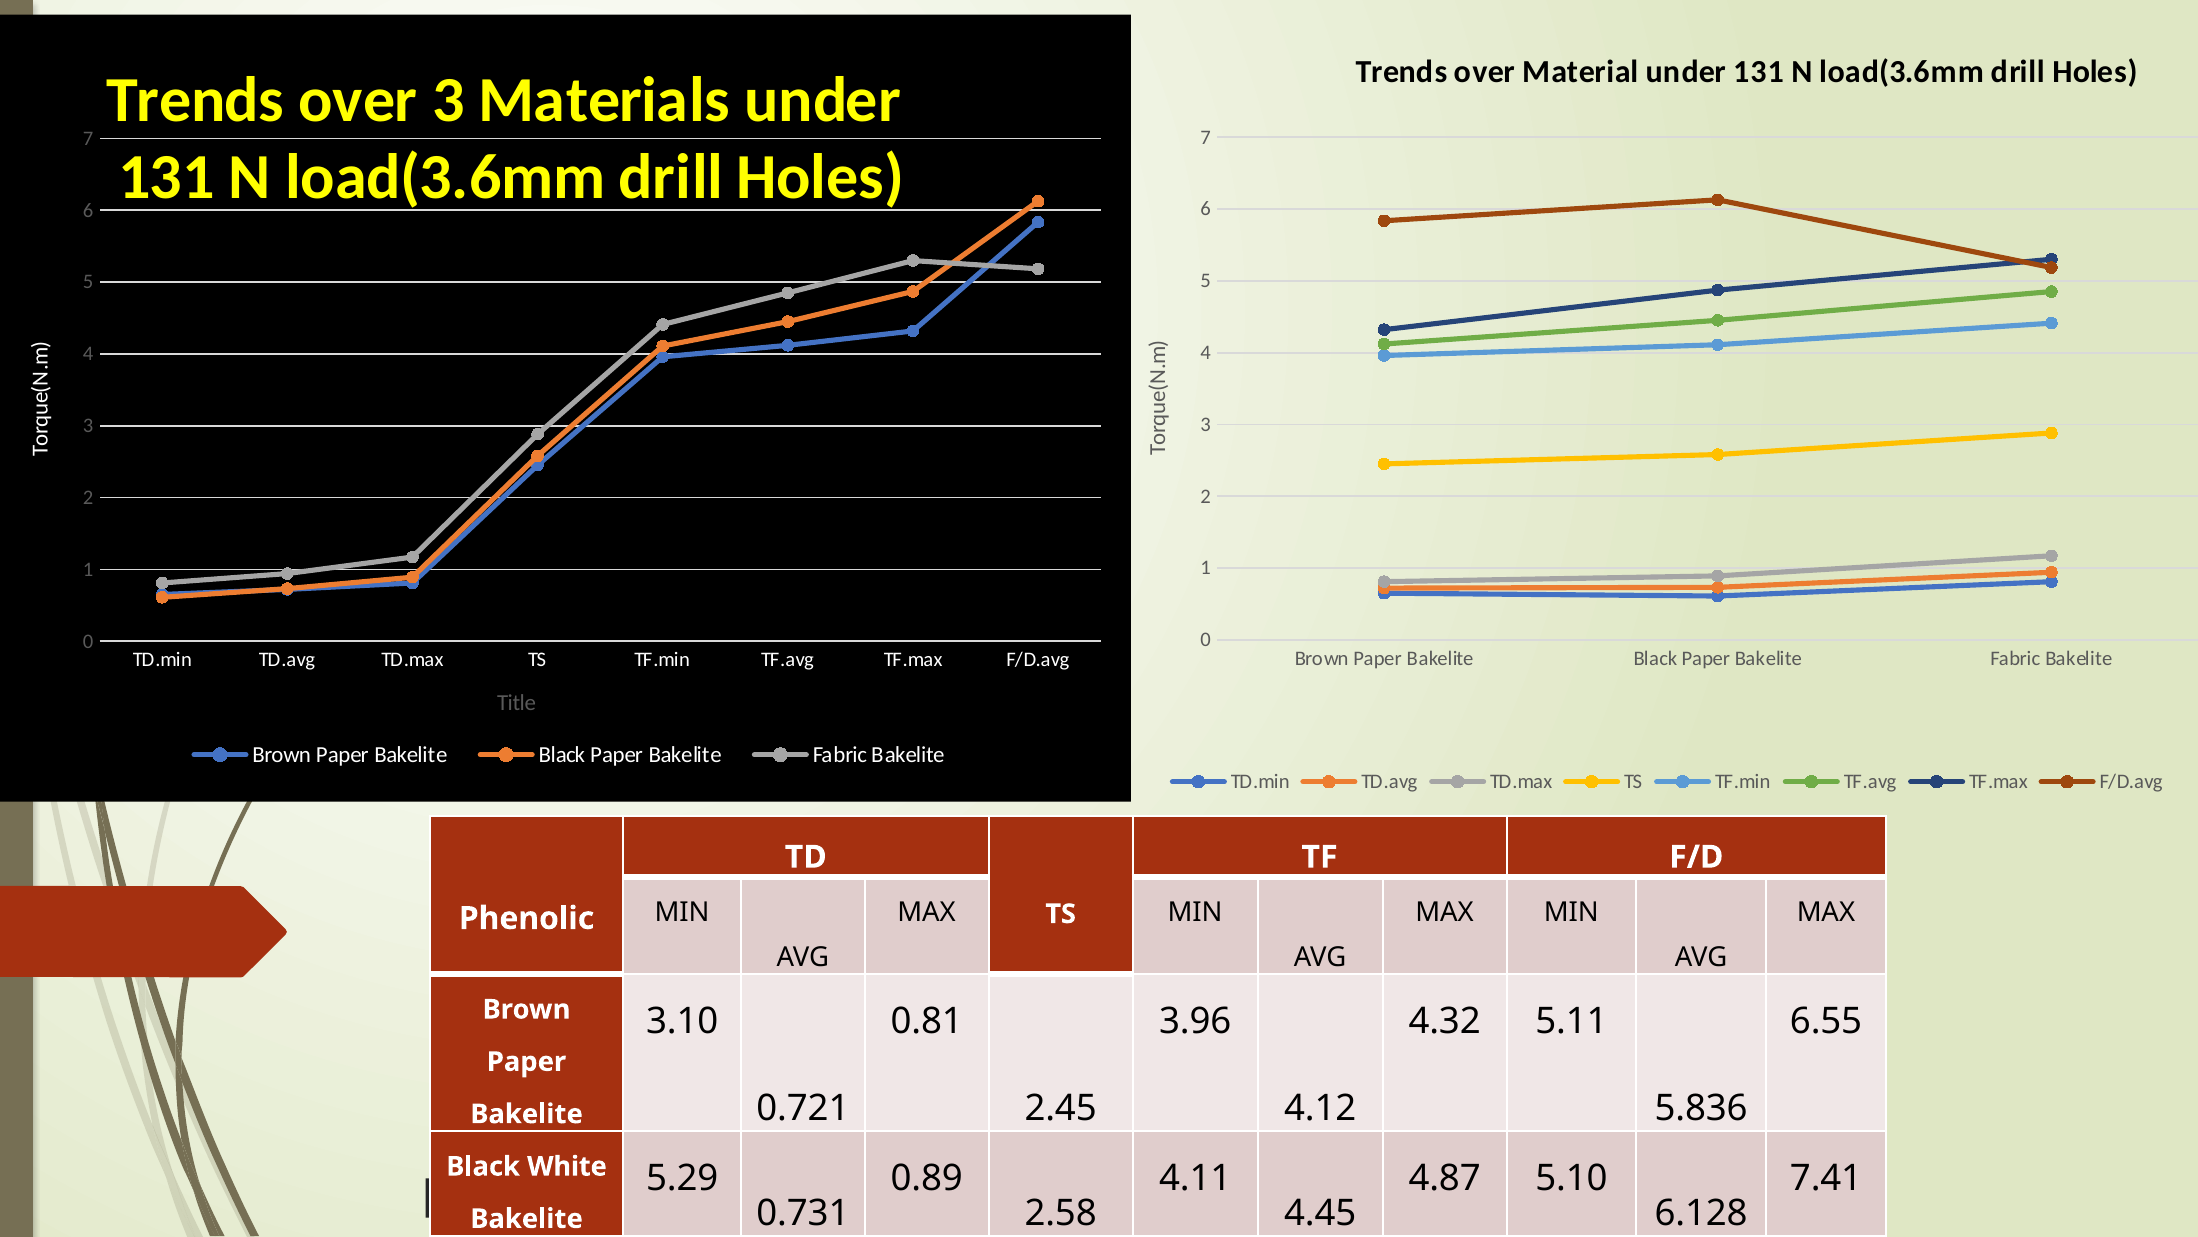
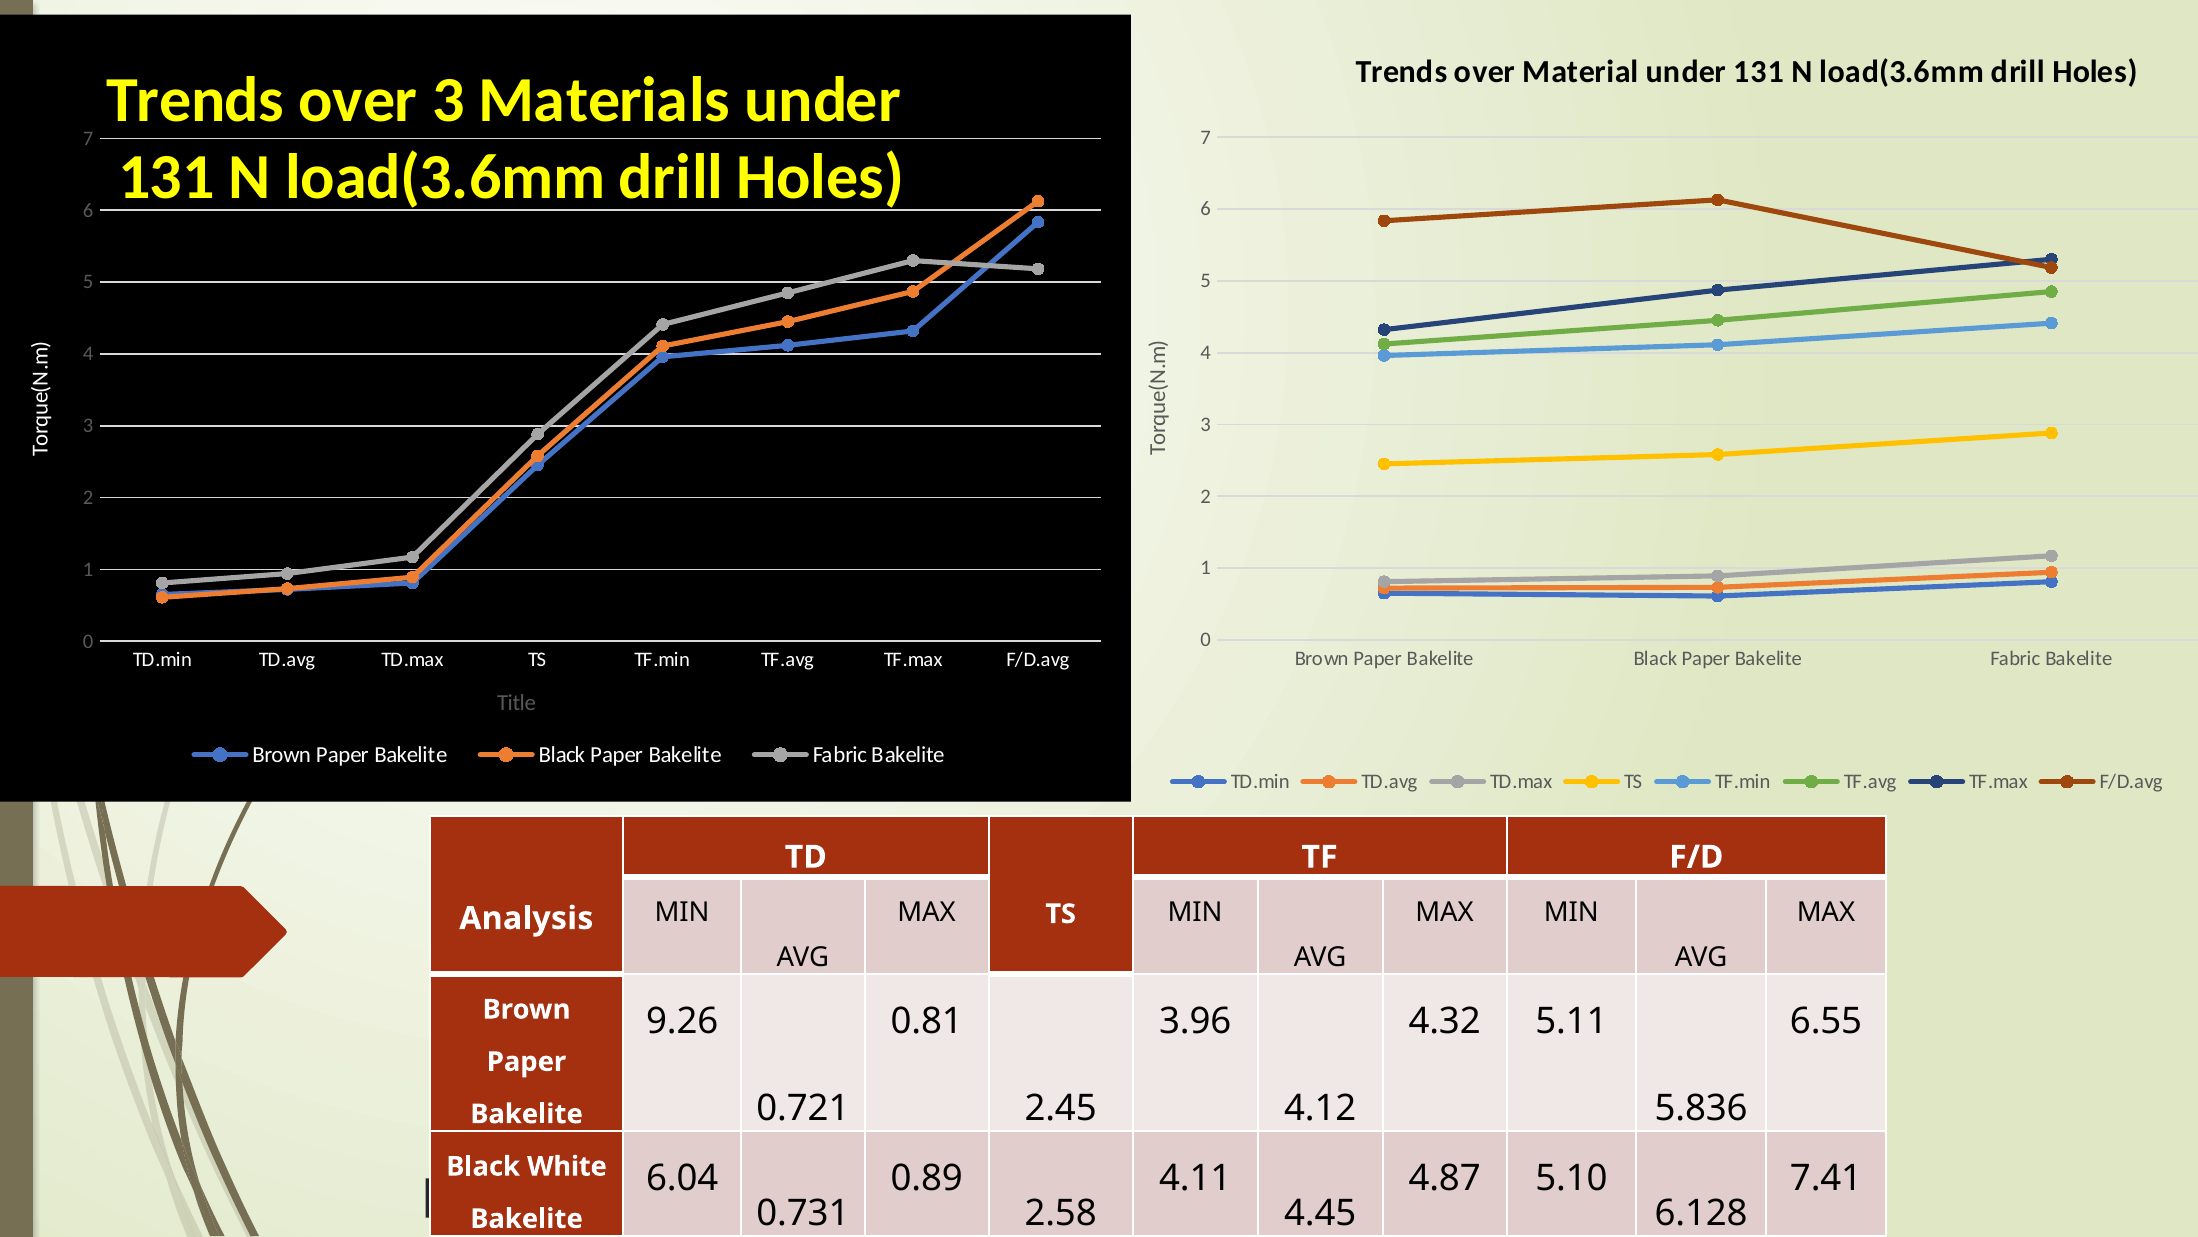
Phenolic: Phenolic -> Analysis (526, 918)
3.10: 3.10 -> 9.26 (682, 1020)
5.29: 5.29 -> 6.04 (682, 1177)
